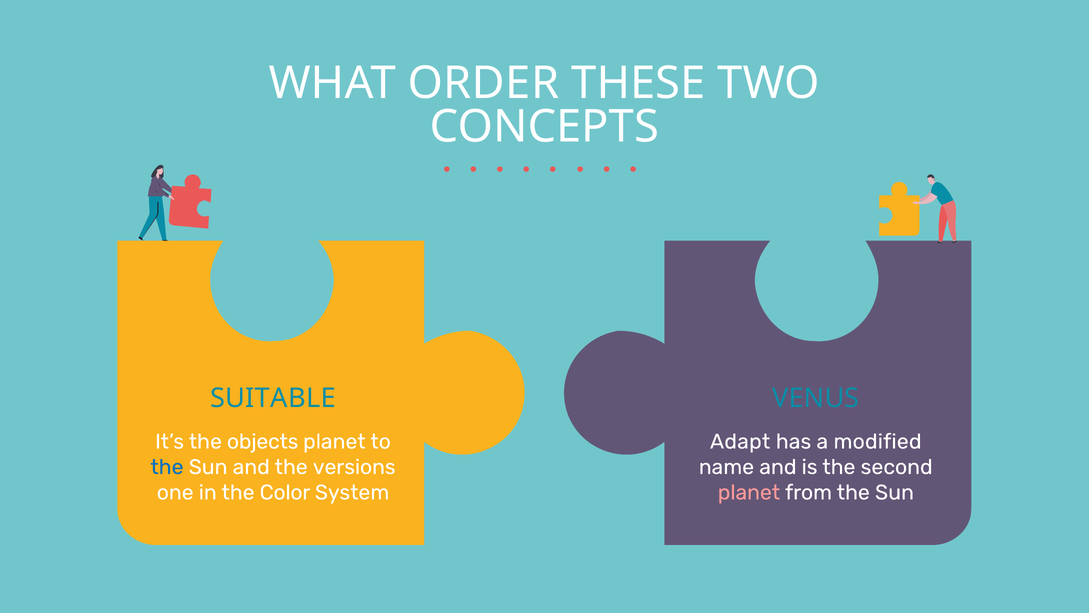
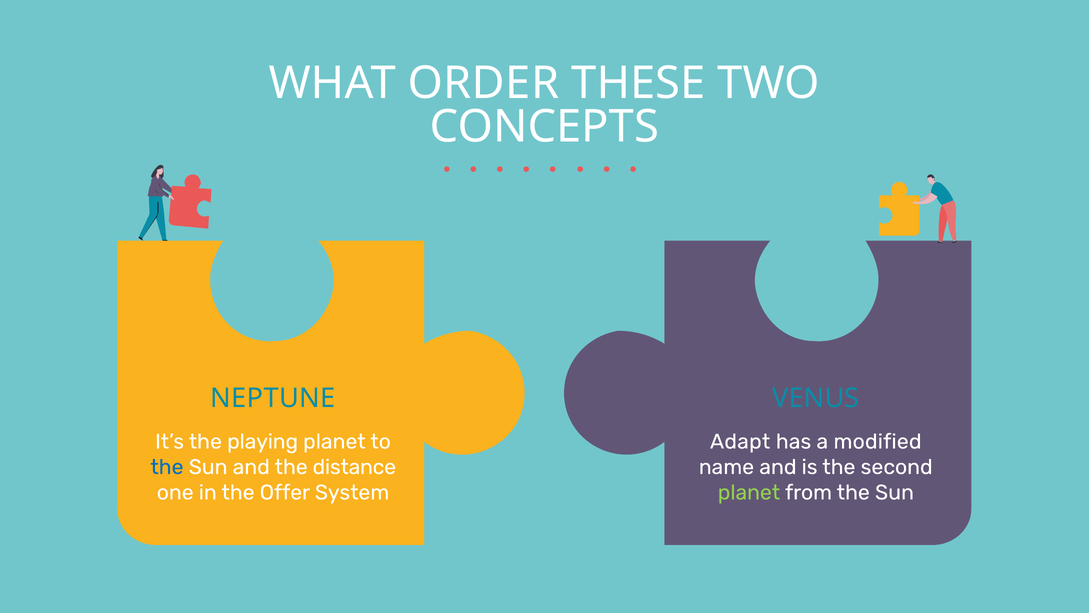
SUITABLE: SUITABLE -> NEPTUNE (273, 398)
objects: objects -> playing (263, 441)
versions: versions -> distance (354, 467)
Color: Color -> Offer (285, 492)
planet colour: pink -> light green (749, 492)
